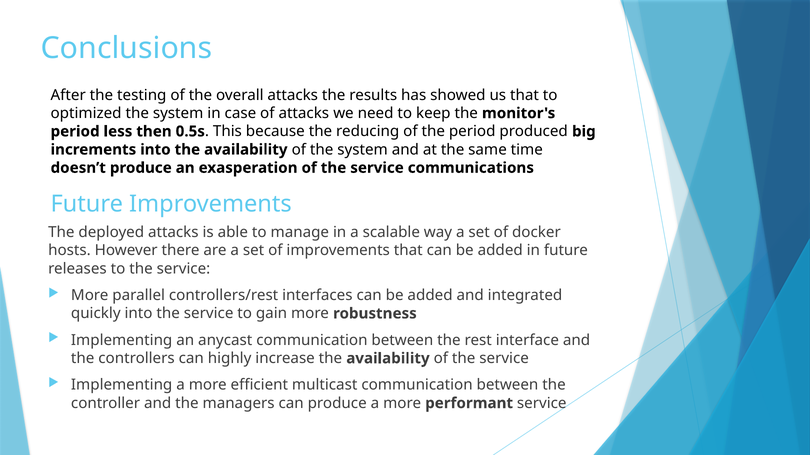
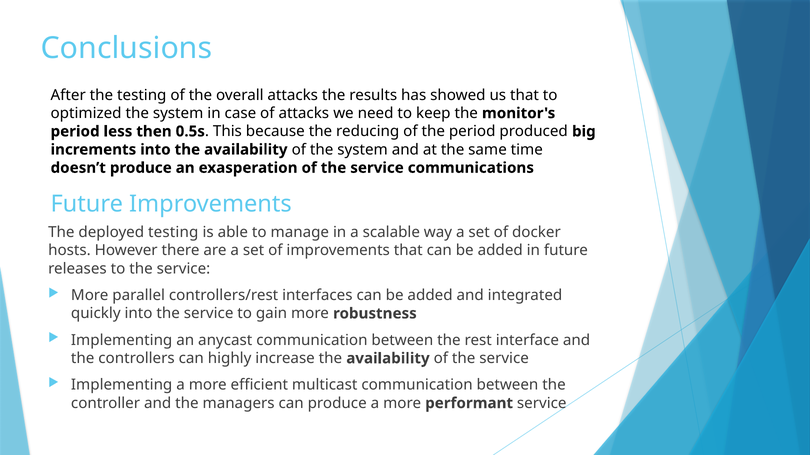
deployed attacks: attacks -> testing (173, 233)
